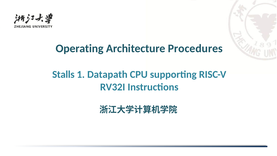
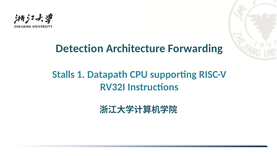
Operating: Operating -> Detection (80, 48)
Procedures: Procedures -> Forwarding (195, 48)
